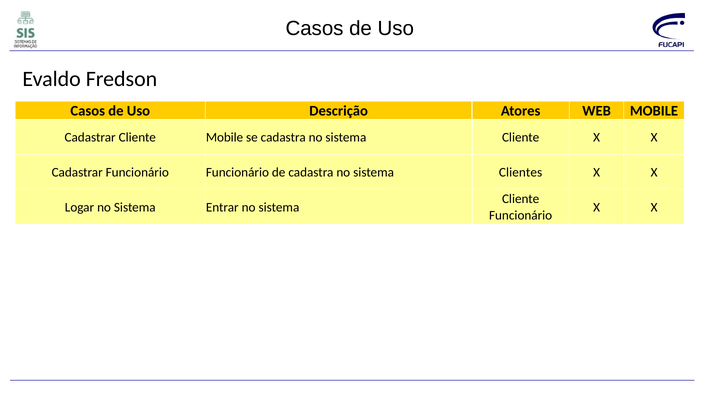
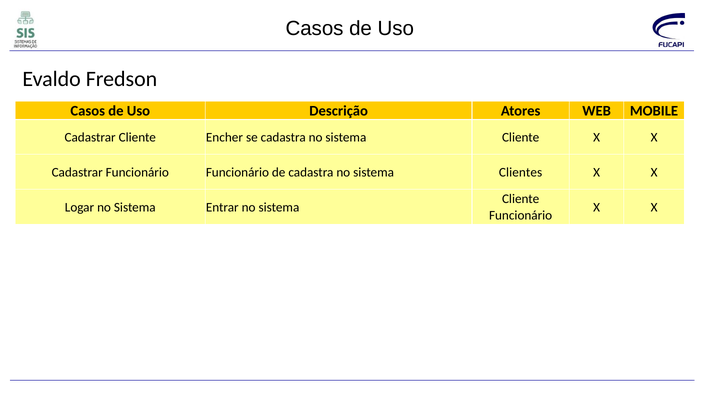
Cliente Mobile: Mobile -> Encher (224, 137)
